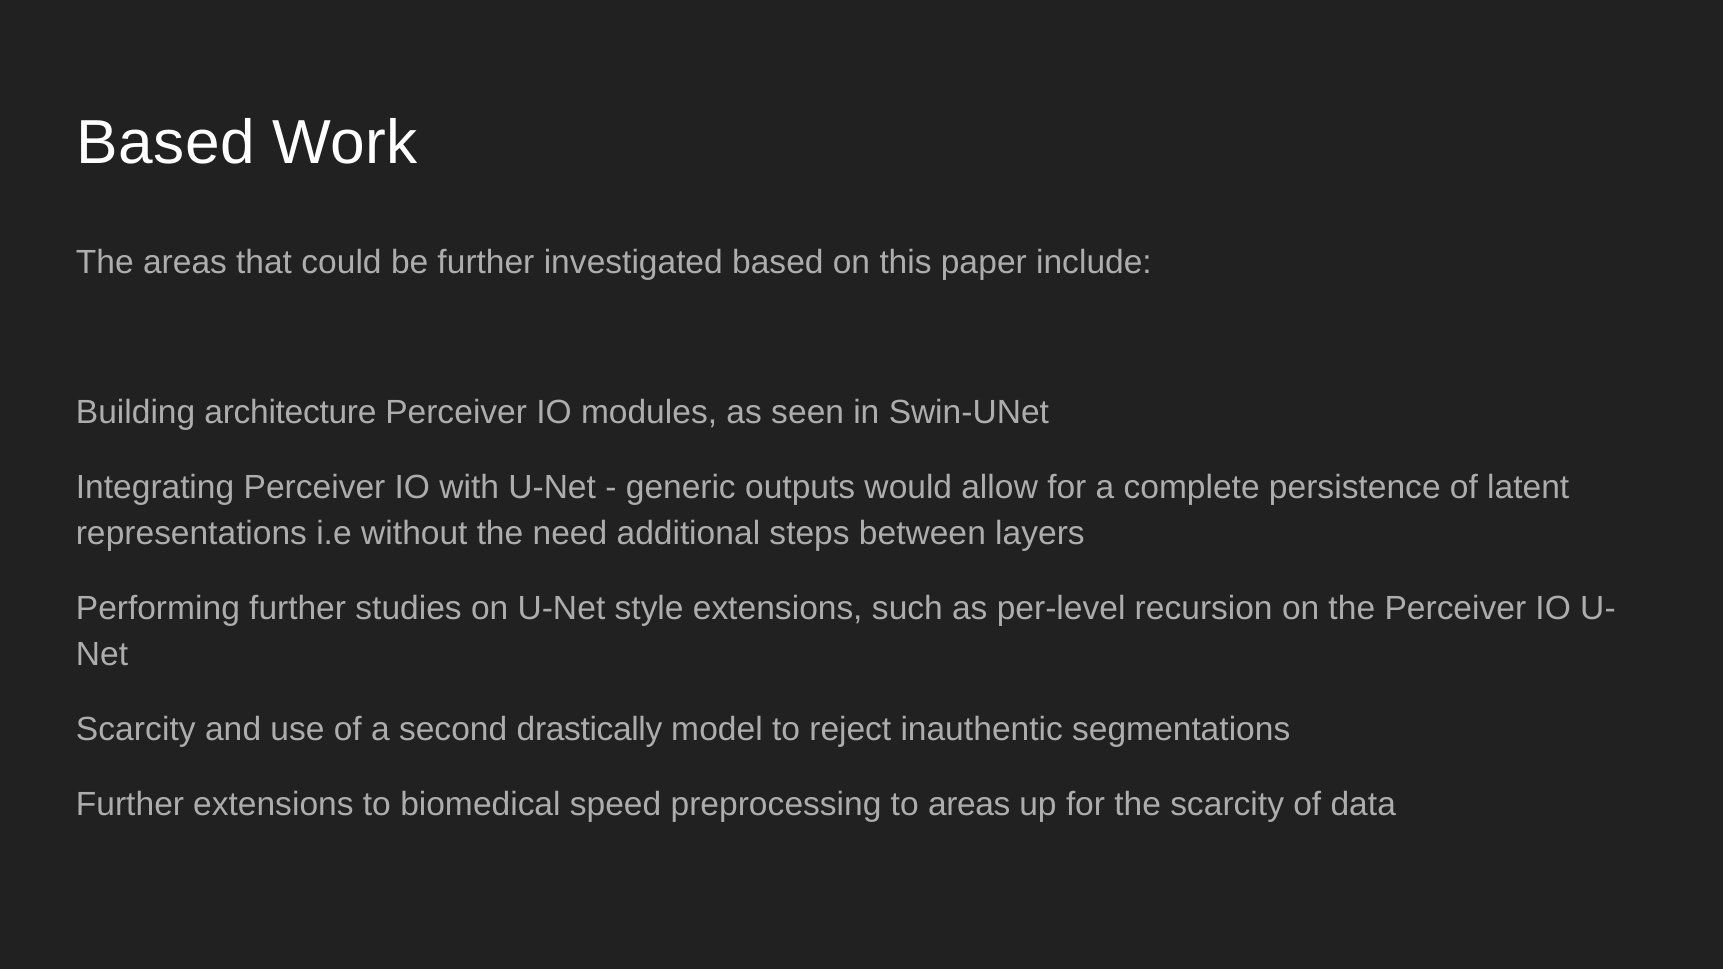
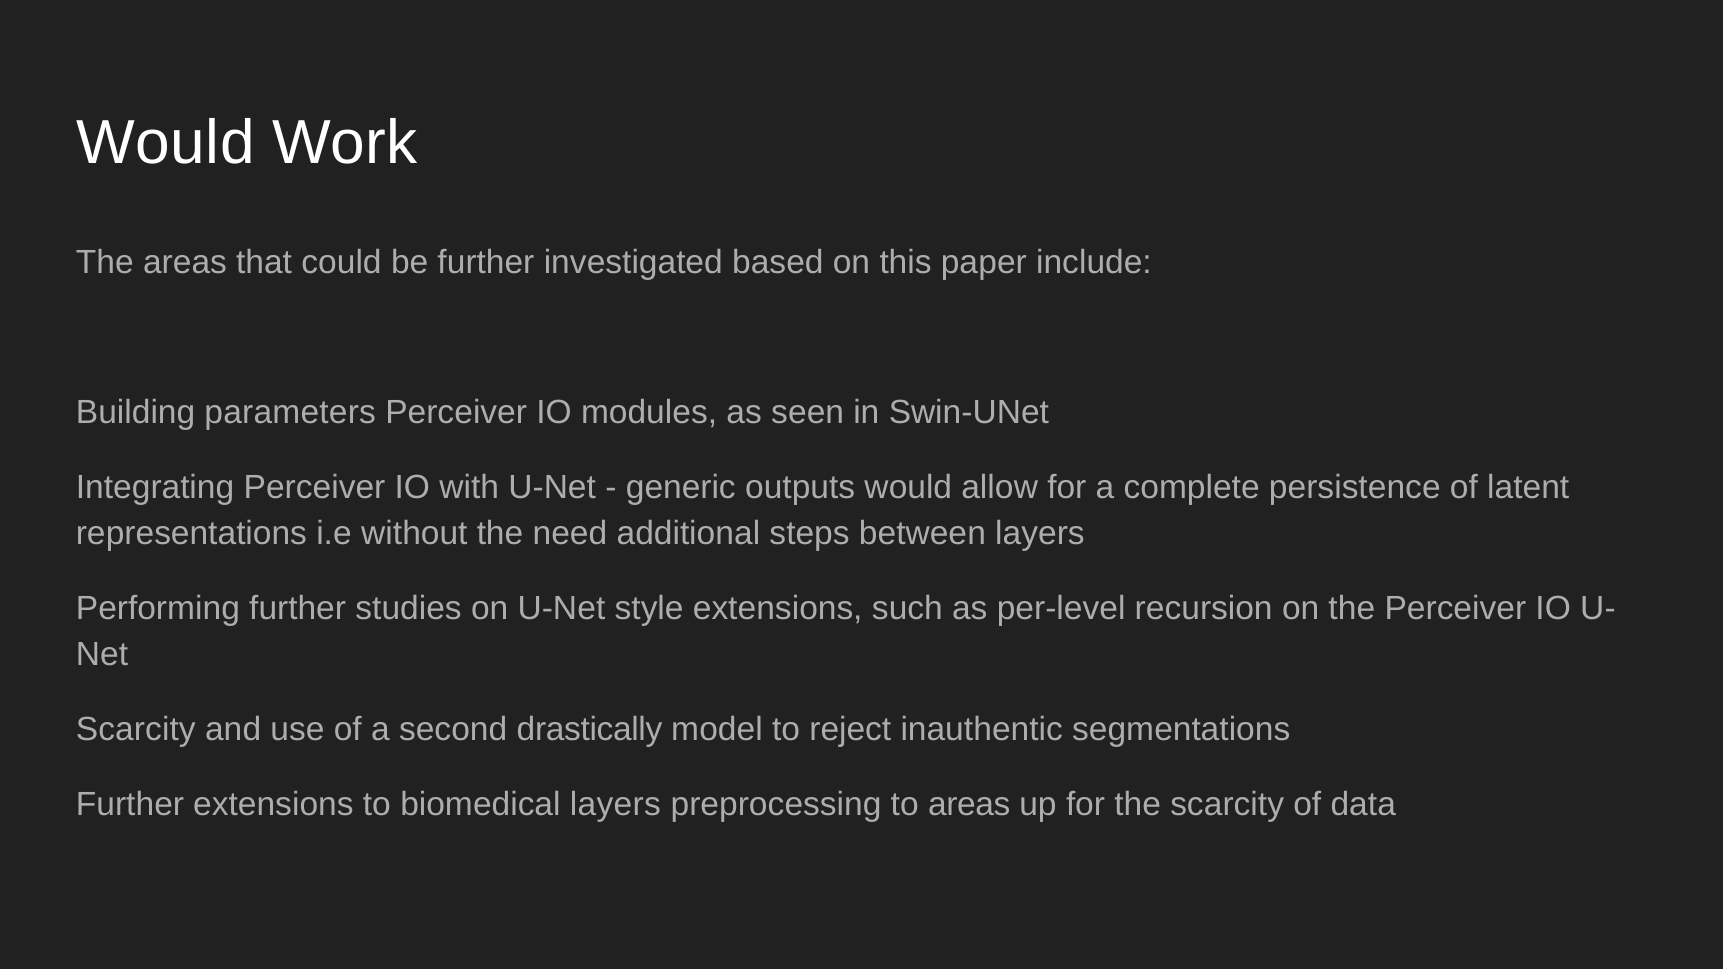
Based: Based -> Would (166, 143)
architecture: architecture -> parameters (290, 413)
biomedical speed: speed -> layers (615, 805)
